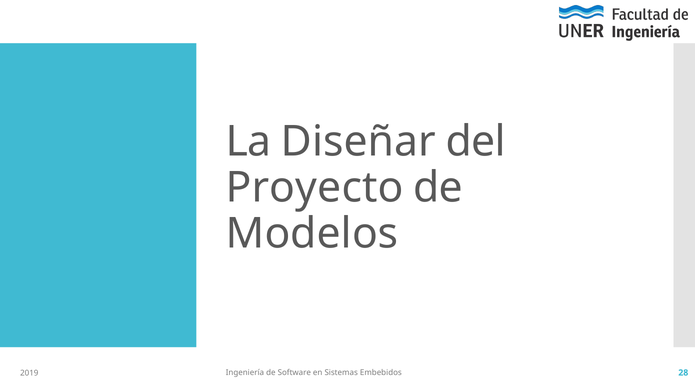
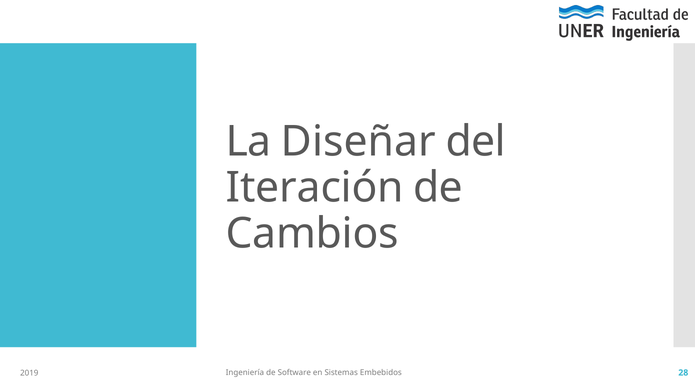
Proyecto: Proyecto -> Iteración (315, 188)
Modelos: Modelos -> Cambios (312, 234)
